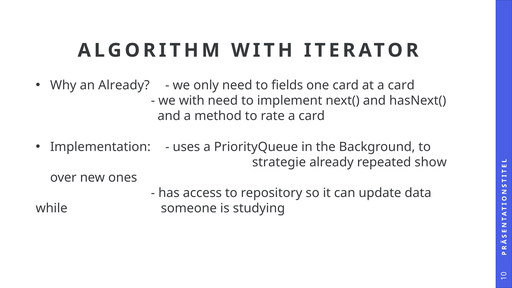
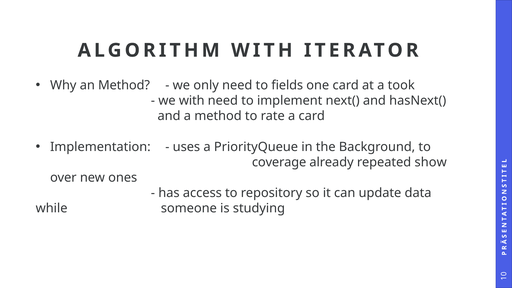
an Already: Already -> Method (124, 85)
at a card: card -> took (401, 85)
strategie: strategie -> coverage (279, 162)
